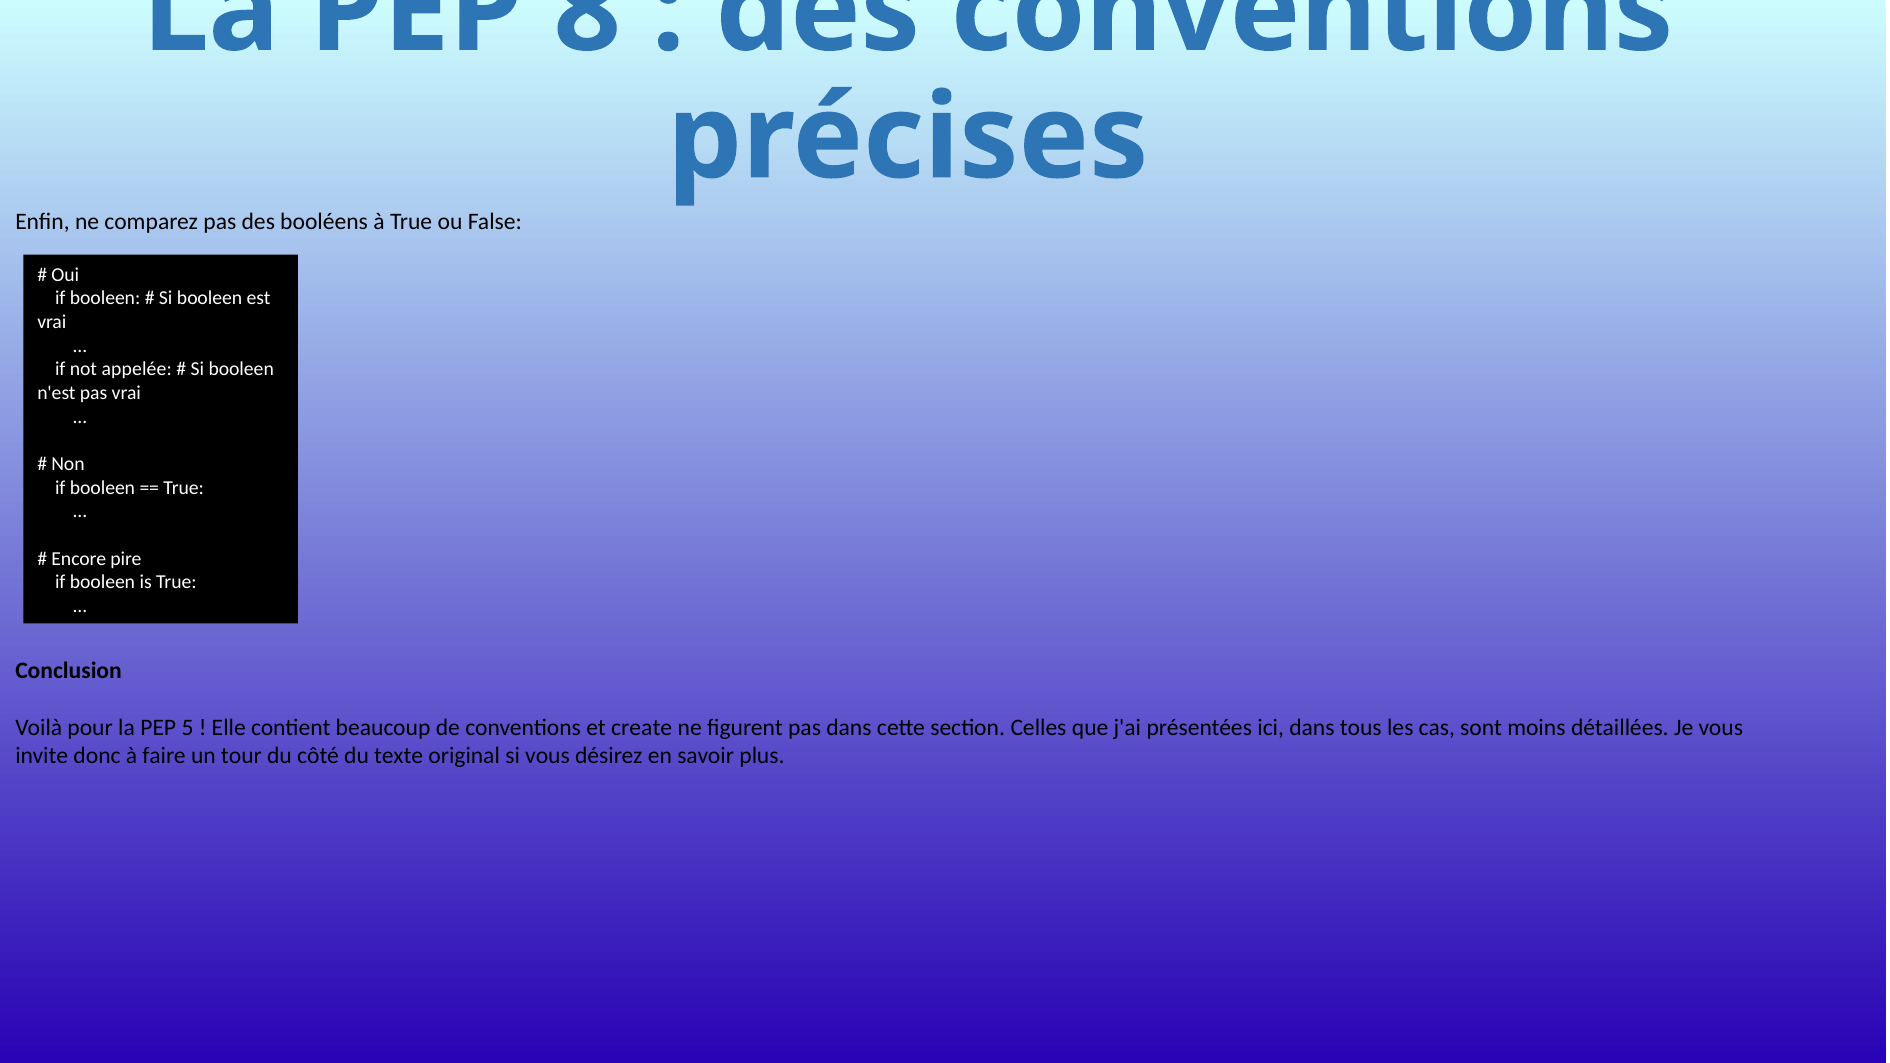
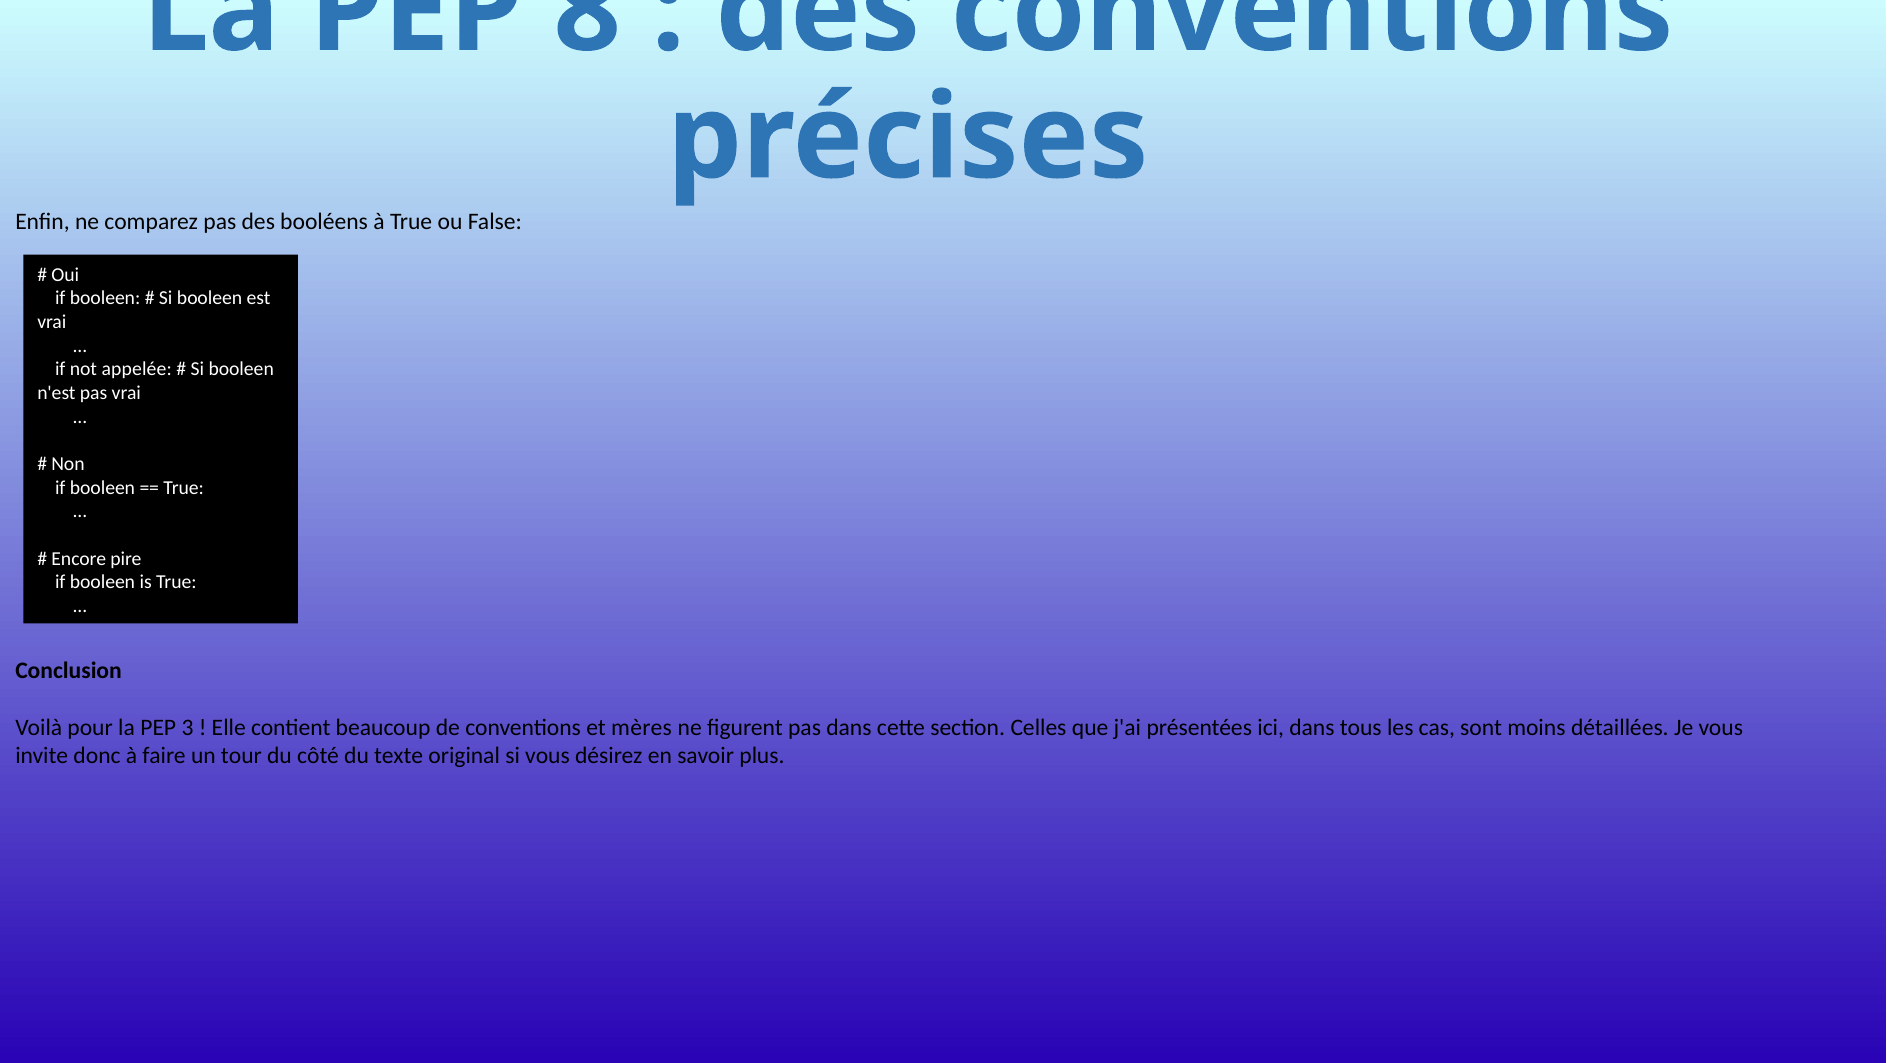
5: 5 -> 3 (188, 728)
create: create -> mères (642, 728)
